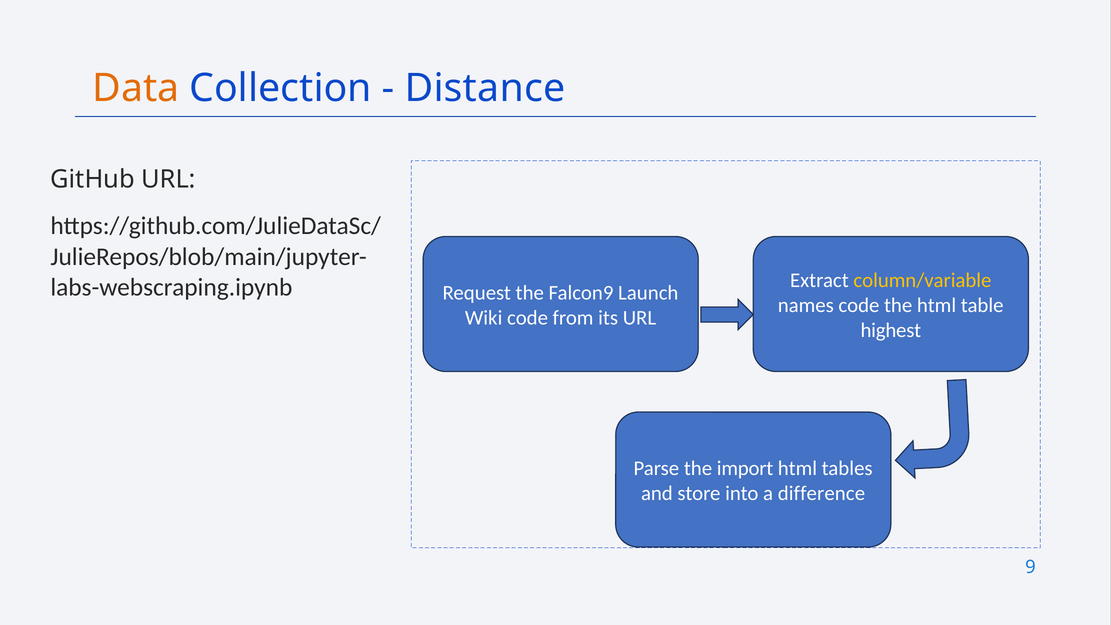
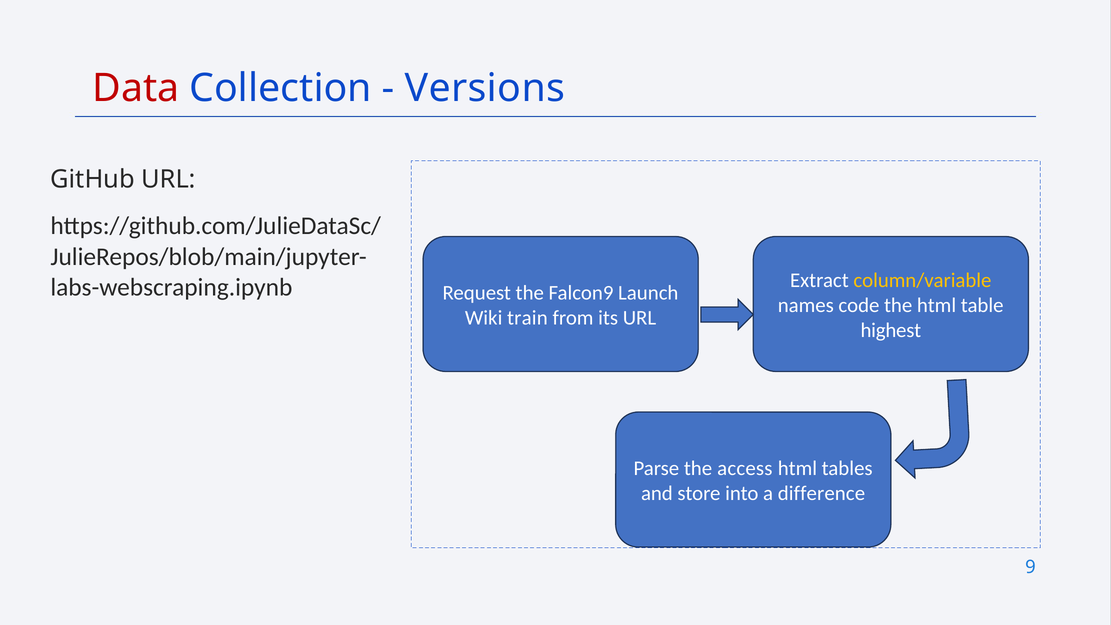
Data colour: orange -> red (136, 88)
Distance: Distance -> Versions (485, 88)
Wiki code: code -> train (527, 318)
import: import -> access (745, 468)
